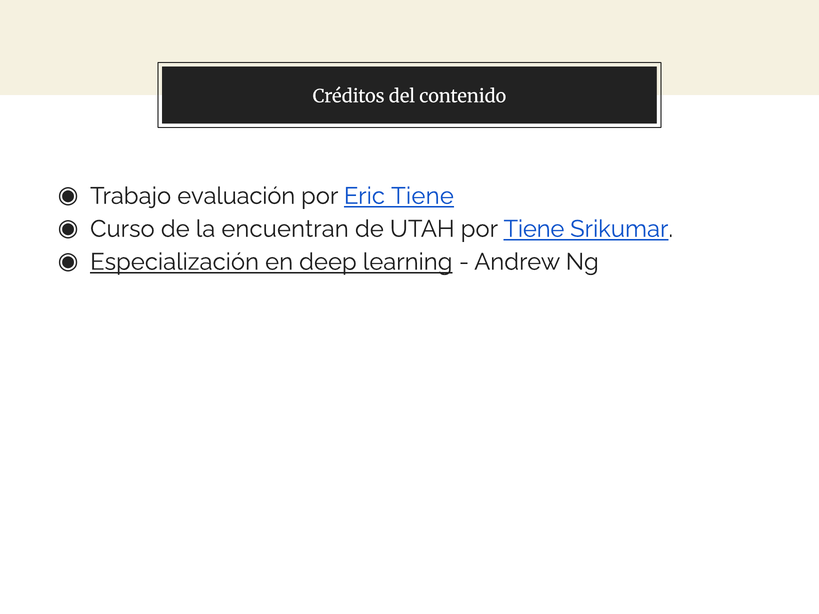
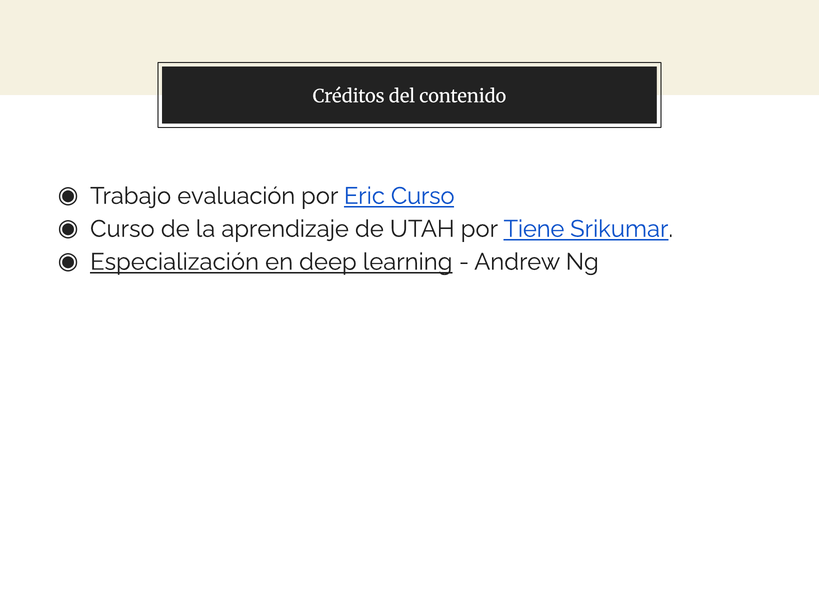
Eric Tiene: Tiene -> Curso (423, 196)
encuentran: encuentran -> aprendizaje (285, 229)
